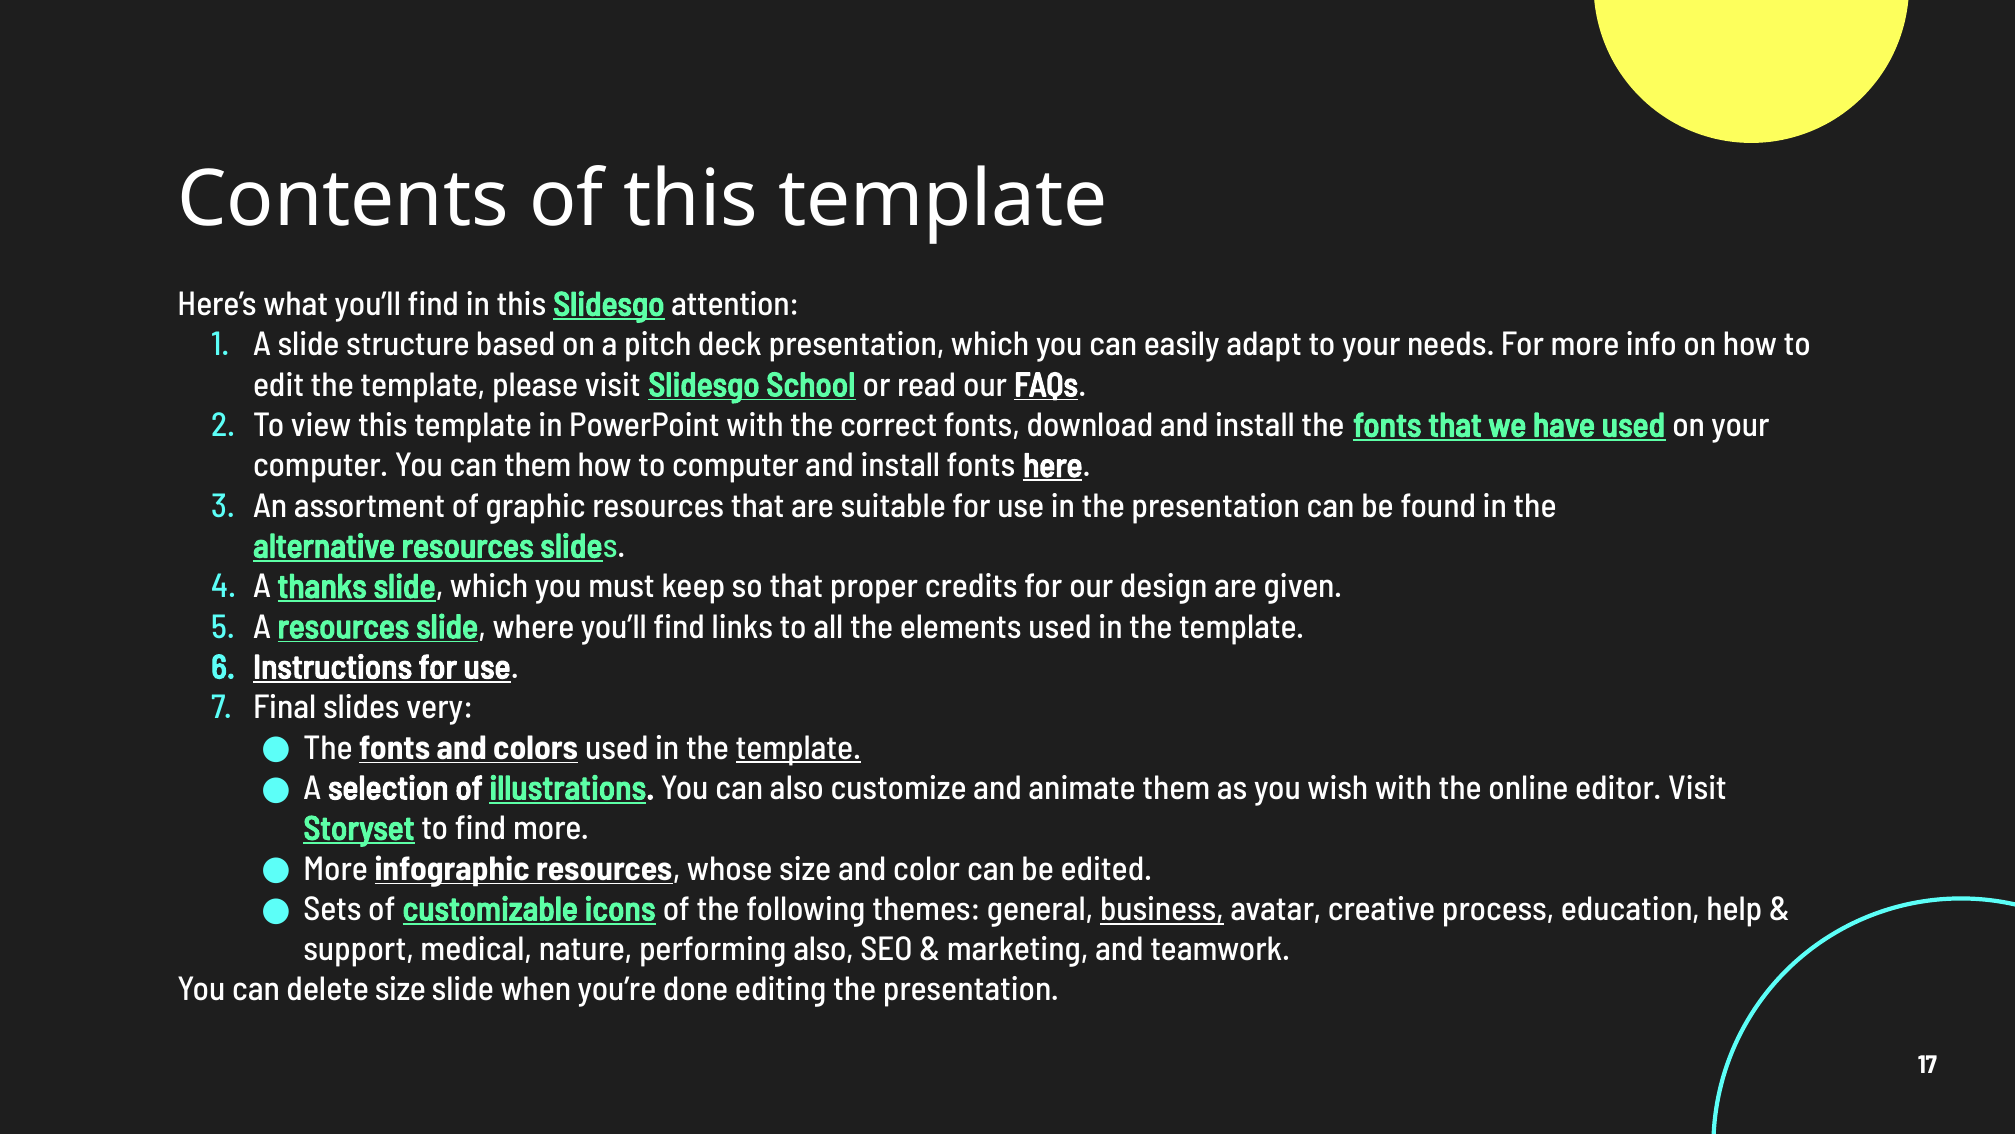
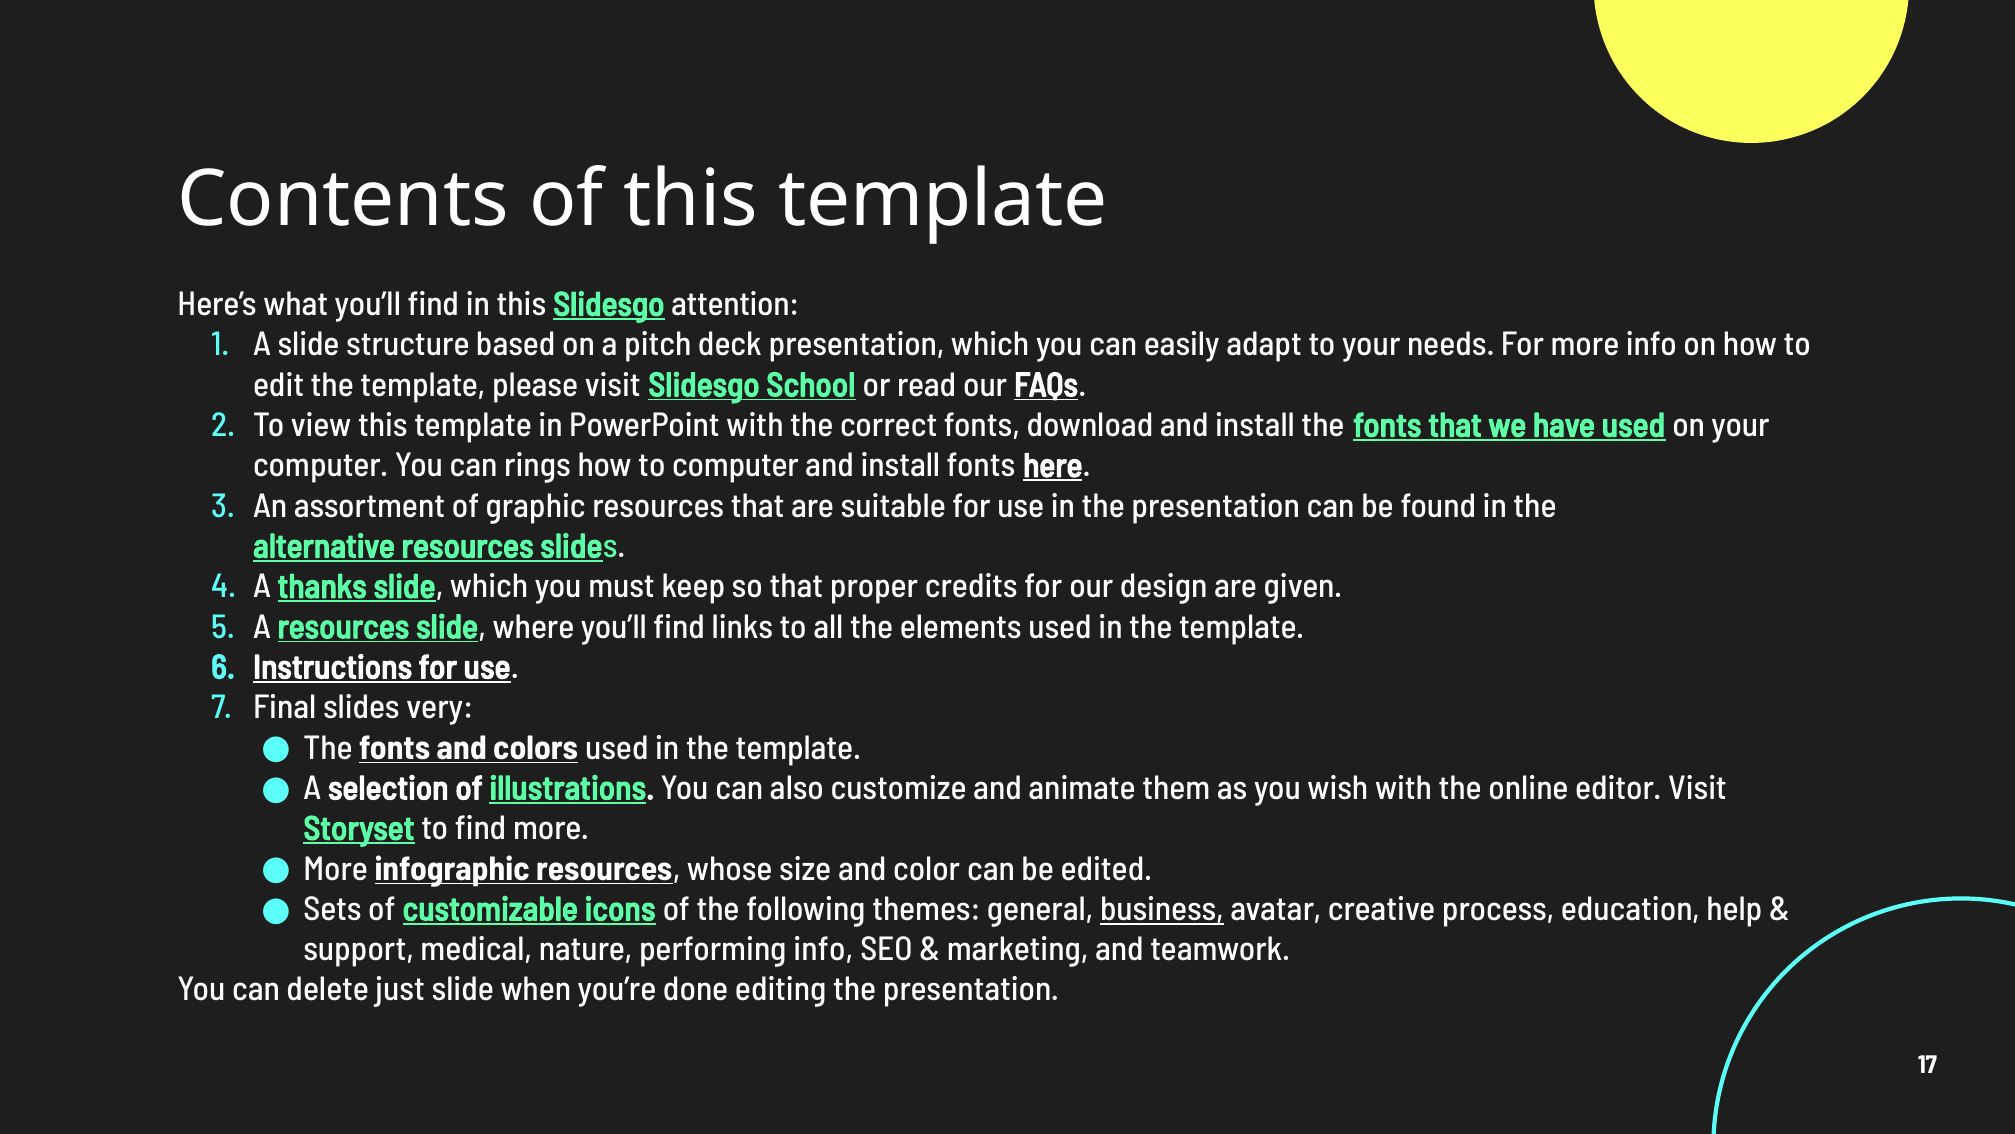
can them: them -> rings (537, 466)
template underline: present -> none (798, 748)
performing also: also -> info (823, 949)
delete size: size -> just (400, 989)
